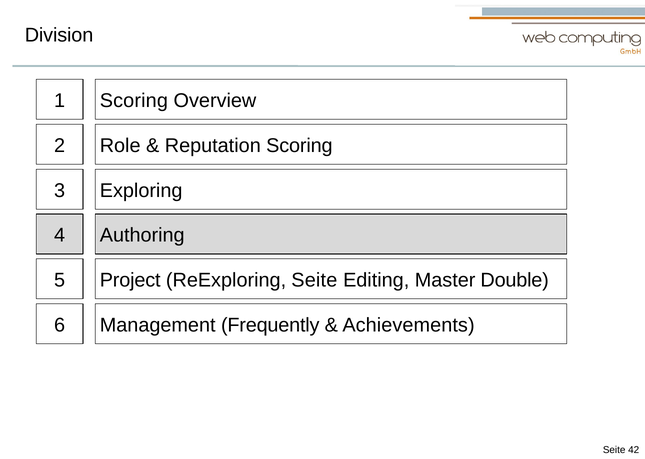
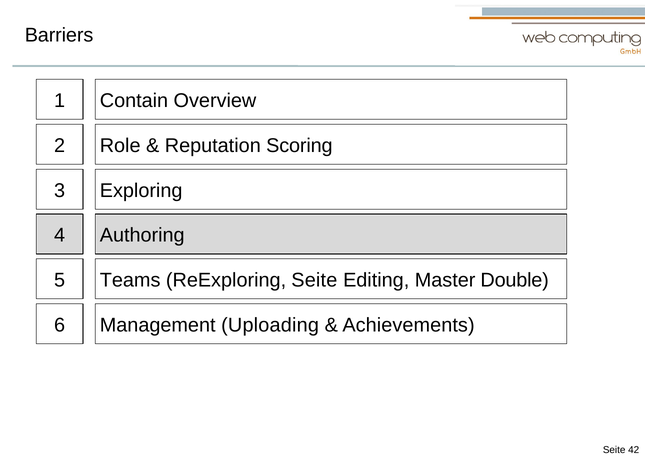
Division: Division -> Barriers (59, 35)
Scoring: Scoring -> Contain (134, 101)
Project: Project -> Teams (130, 280)
Frequently: Frequently -> Uploading (270, 325)
